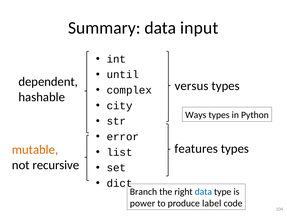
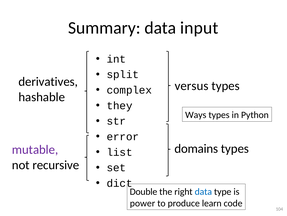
until: until -> split (123, 74)
dependent: dependent -> derivatives (48, 81)
city: city -> they (120, 105)
features: features -> domains (196, 148)
mutable colour: orange -> purple (35, 149)
Branch: Branch -> Double (144, 191)
label: label -> learn (212, 203)
